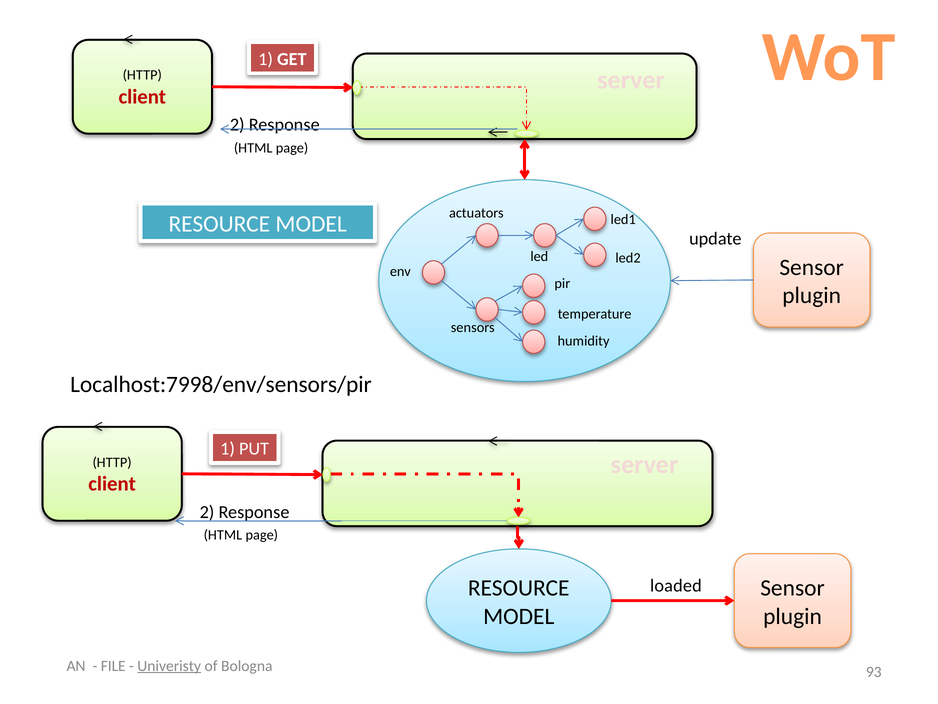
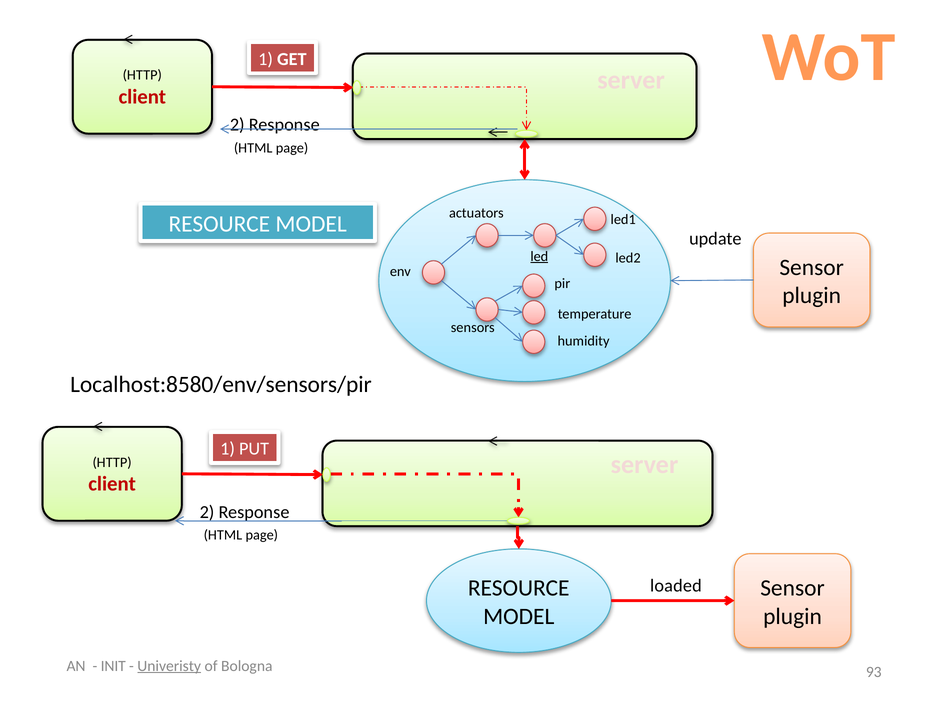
led underline: none -> present (539, 256)
Localhost:7998/env/sensors/pir: Localhost:7998/env/sensors/pir -> Localhost:8580/env/sensors/pir (221, 384)
FILE: FILE -> INIT (113, 665)
